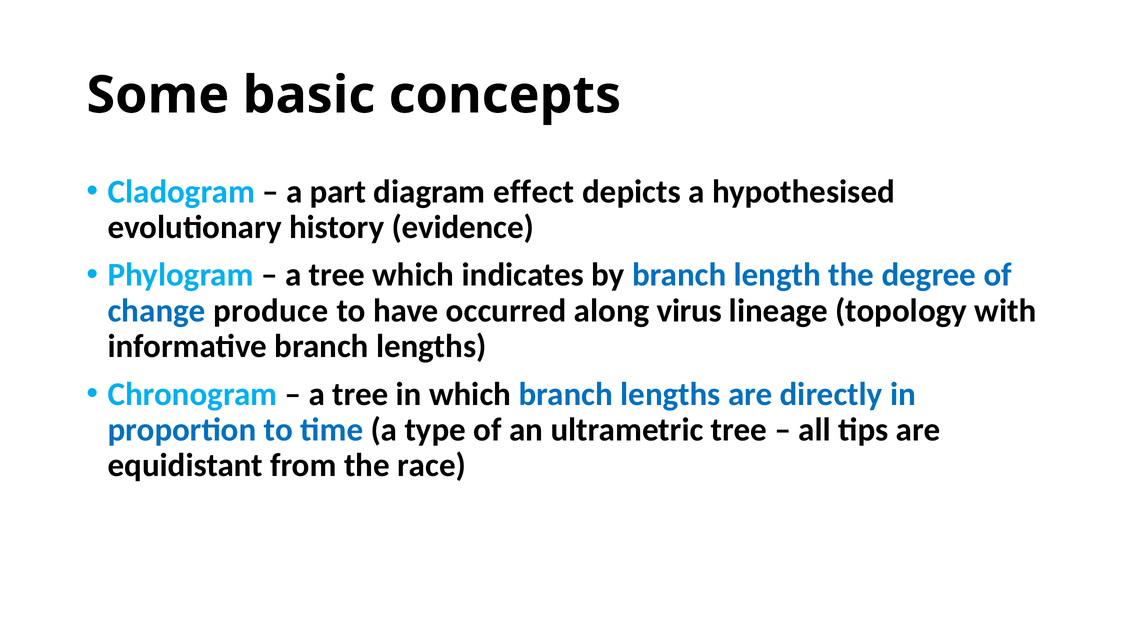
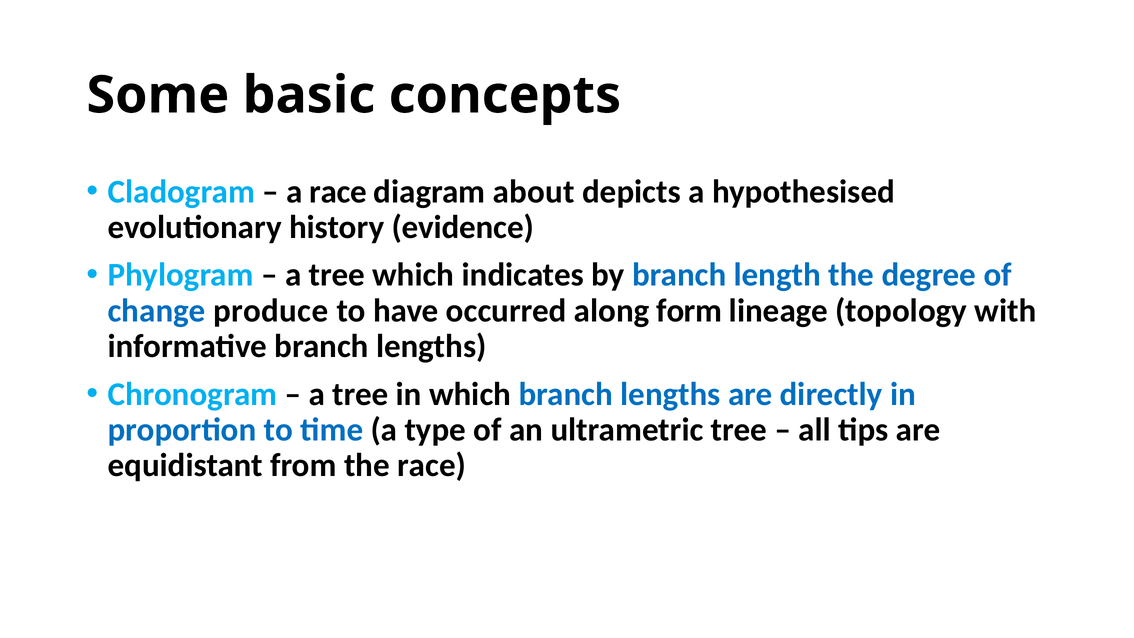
a part: part -> race (338, 192)
effect: effect -> about (534, 192)
virus: virus -> form (689, 311)
